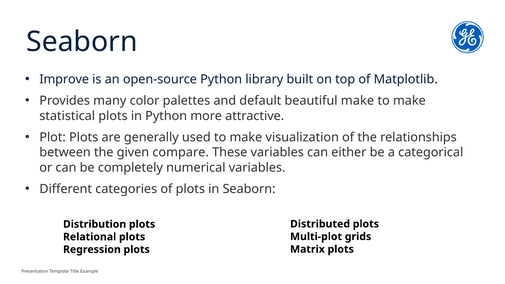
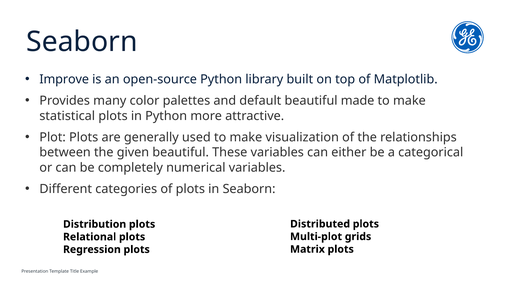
beautiful make: make -> made (358, 101)
given compare: compare -> beautiful (181, 152)
